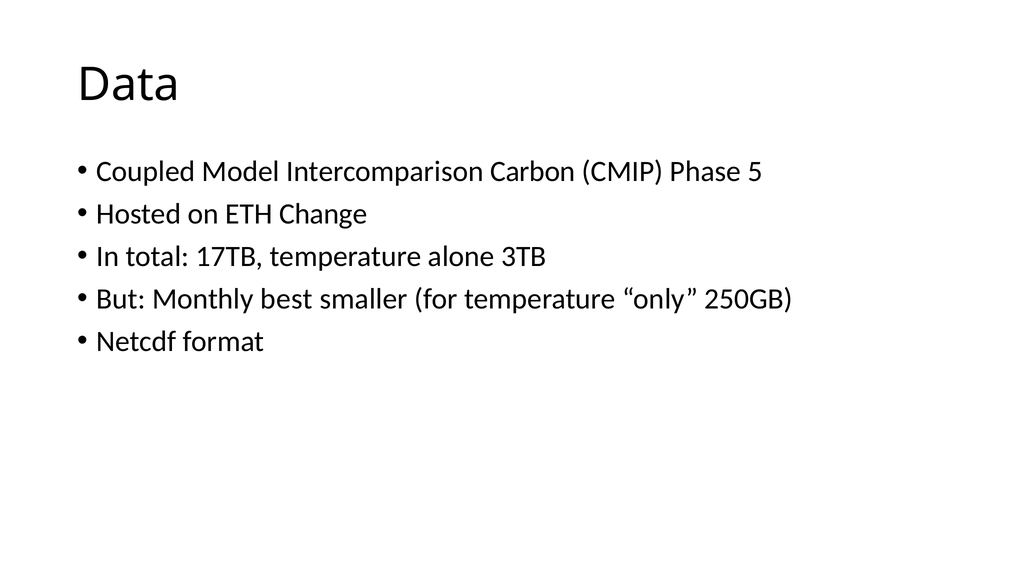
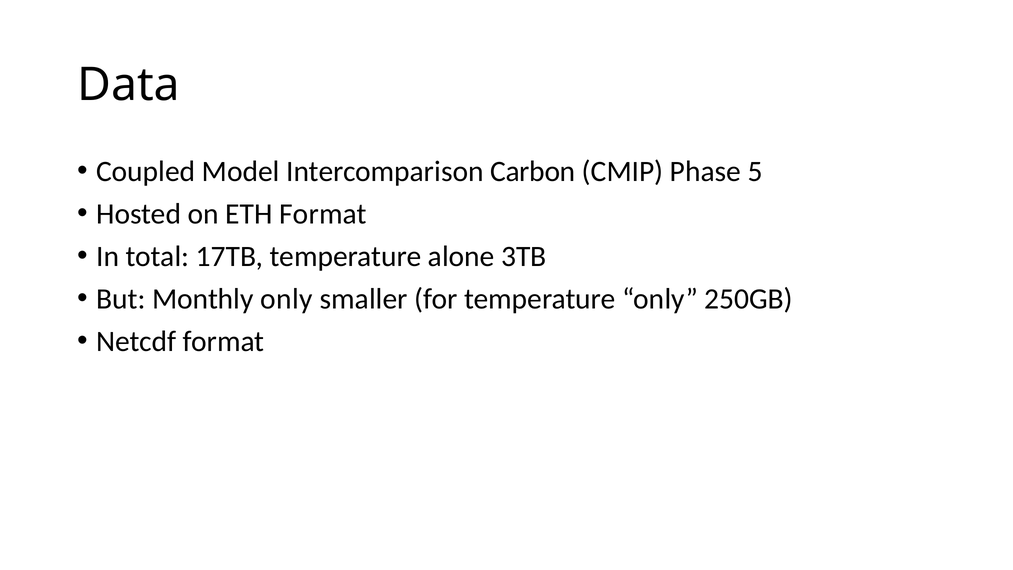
ETH Change: Change -> Format (323, 214)
Monthly best: best -> only (287, 299)
